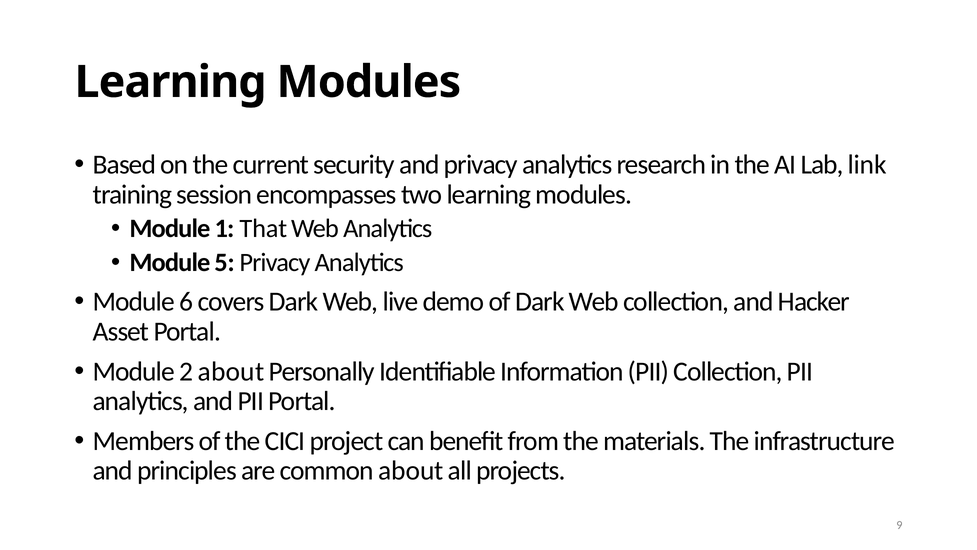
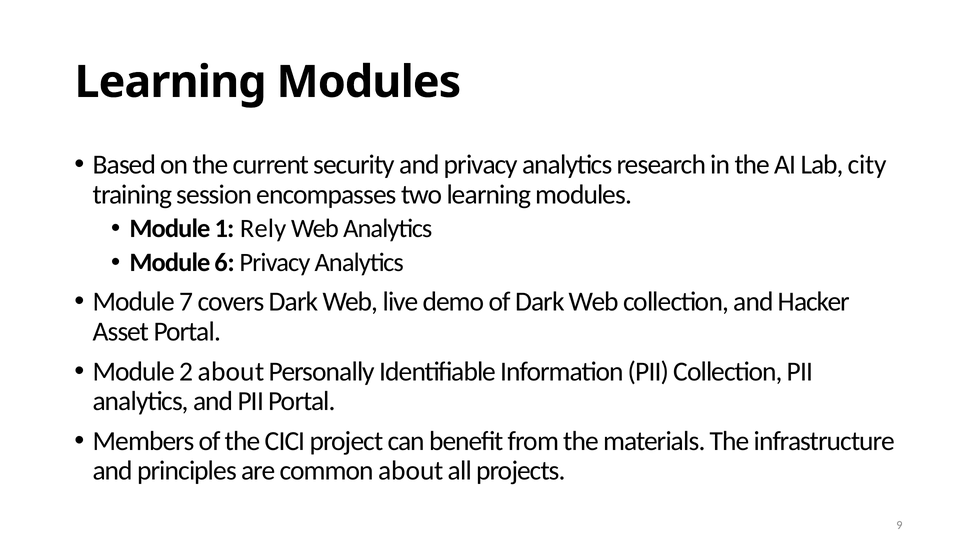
link: link -> city (867, 165)
That: That -> Rely (263, 229)
5: 5 -> 6 (225, 262)
6: 6 -> 7 (186, 302)
